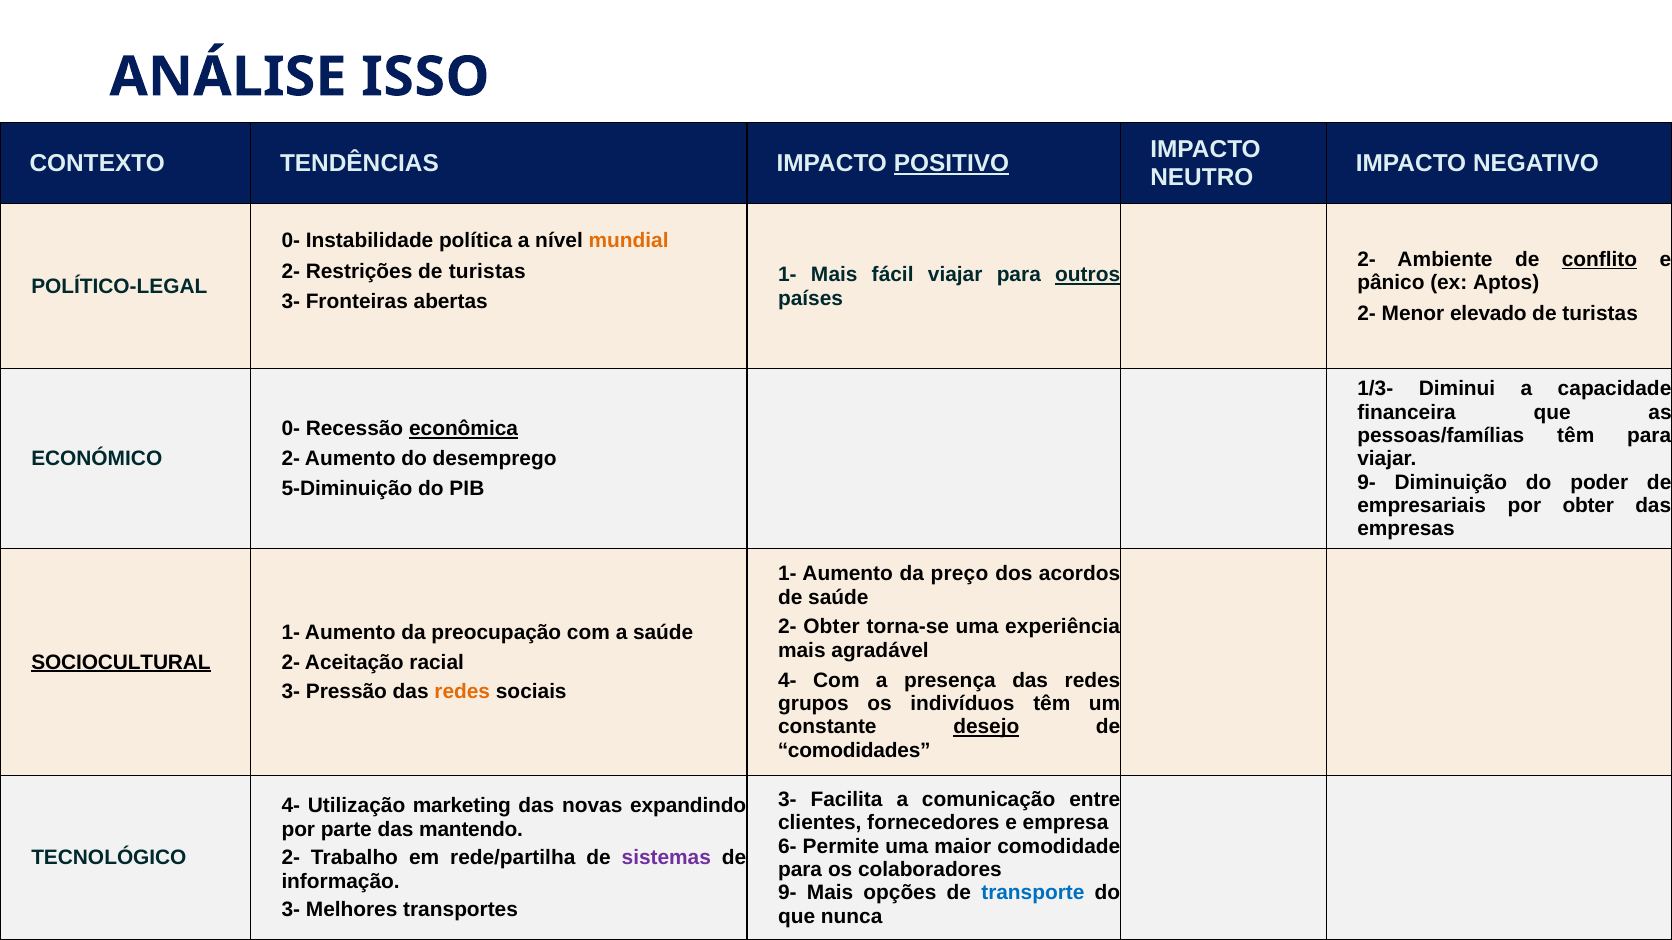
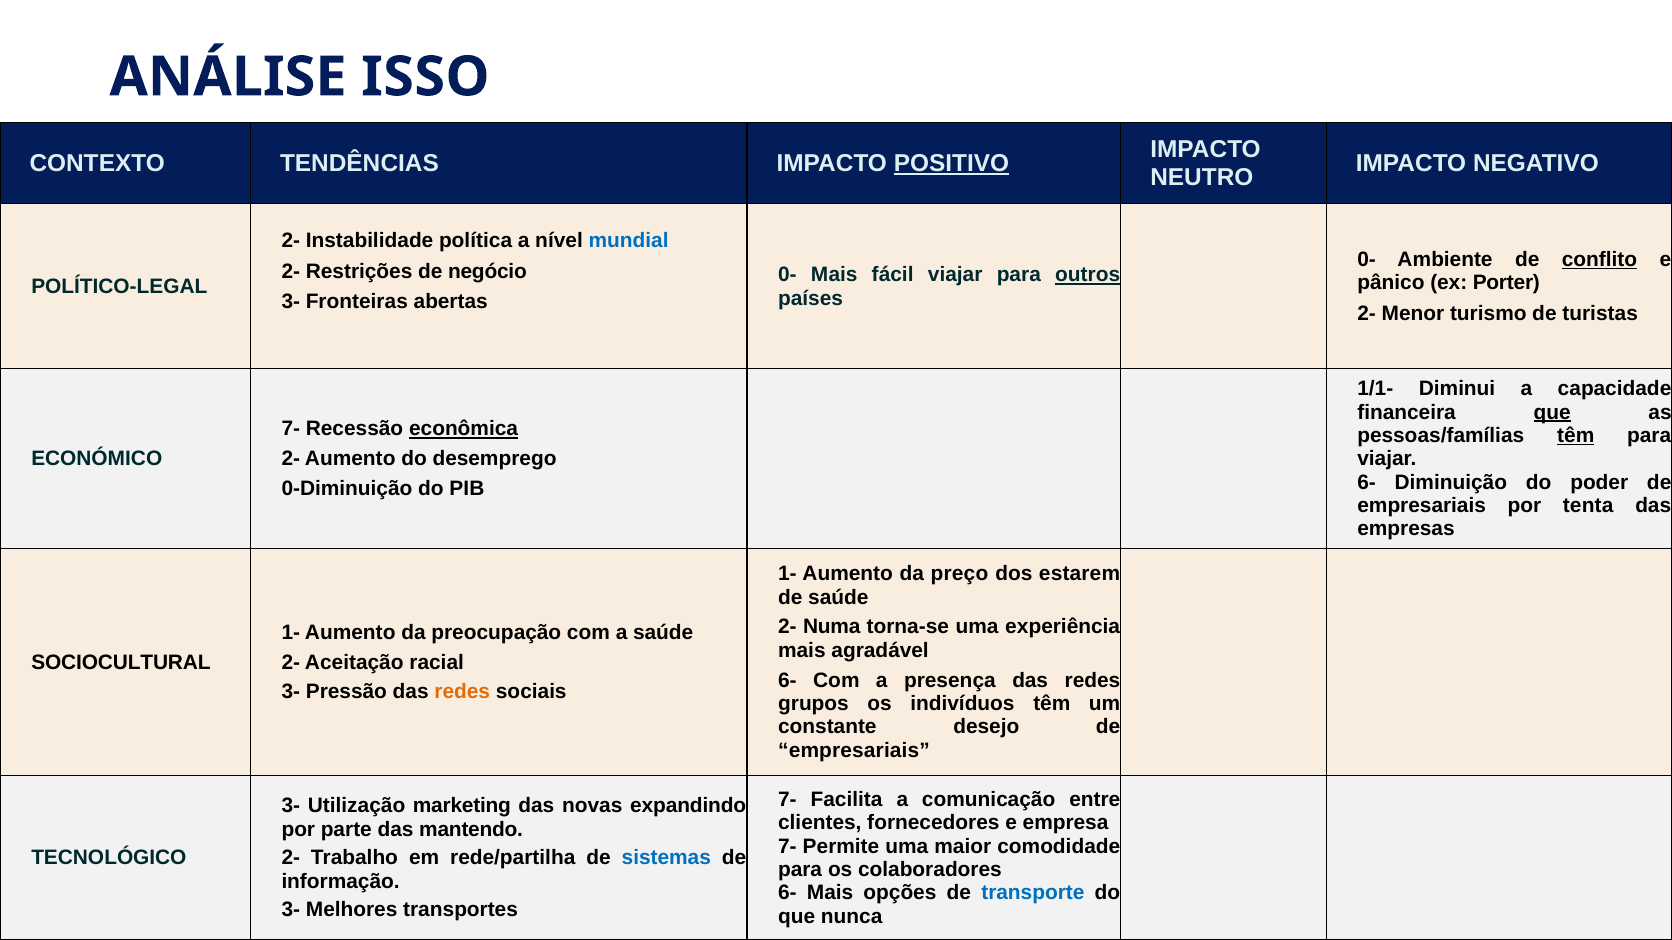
0-: 0- -> 2- (291, 241)
mundial colour: orange -> blue (629, 241)
2-: 2- -> 0- (1367, 260)
Restrições de turistas: turistas -> negócio (487, 272)
1-: 1- -> 0- (787, 275)
Aptos: Aptos -> Porter (1506, 283)
elevado: elevado -> turismo (1488, 314)
1/3-: 1/3- -> 1/1- (1375, 389)
que underline: none -> present (1552, 412)
0-: 0- -> 7- (291, 429)
têm underline: none -> present (1576, 436)
9-: 9- -> 6- (1367, 483)
5-Diminuição: 5-Diminuição -> 0-Diminuição (347, 489)
por obter: obter -> tenta (1588, 506)
acordos: acordos -> estarem (1080, 574)
2- Obter: Obter -> Numa (832, 627)
SOCIOCULTURAL underline: present -> none (121, 662)
4-: 4- -> 6- (787, 681)
desejo underline: present -> none (986, 727)
comodidades: comodidades -> empresariais (854, 751)
3-: 3- -> 7- (787, 800)
4-: 4- -> 3- (291, 806)
6-: 6- -> 7- (787, 847)
sistemas colour: purple -> blue (666, 858)
9-: 9- -> 6- (787, 894)
